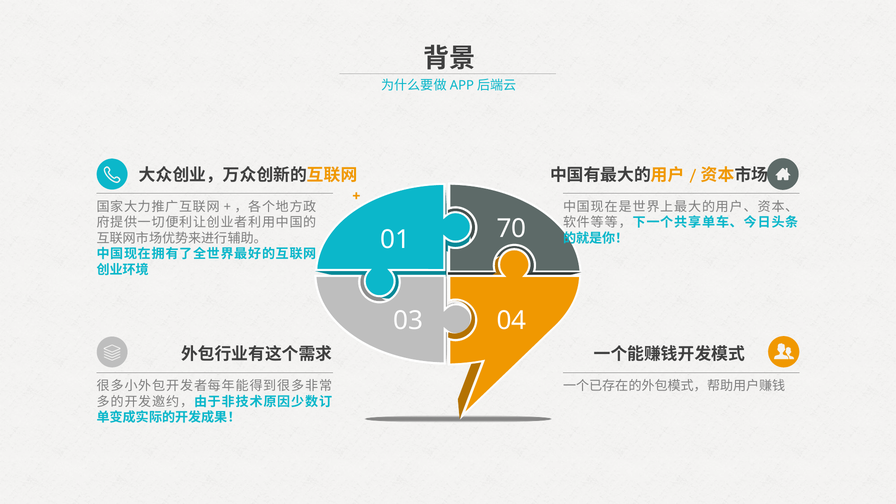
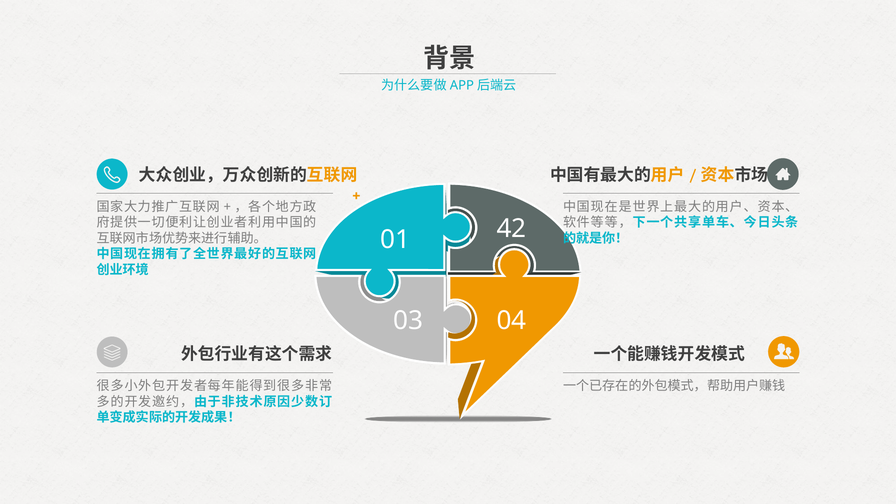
70: 70 -> 42 (511, 229)
